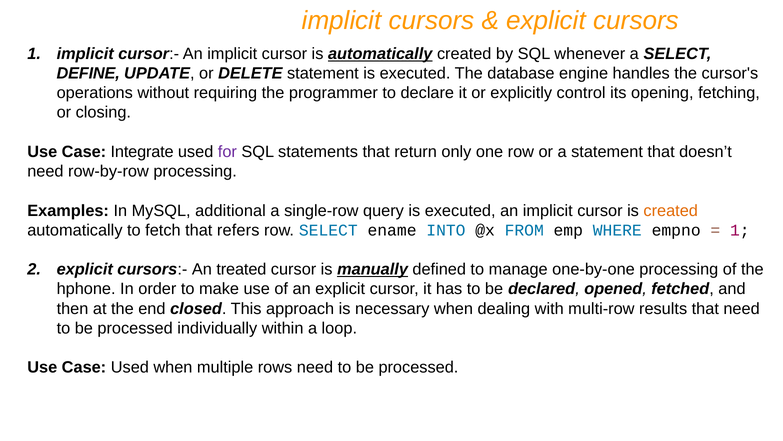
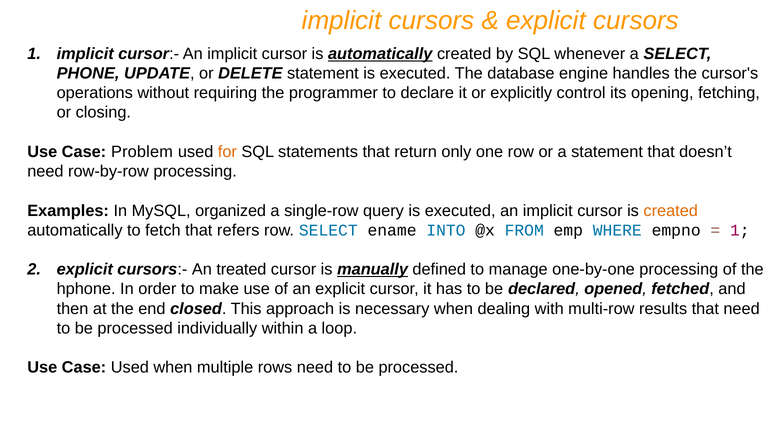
DEFINE: DEFINE -> PHONE (88, 73)
Integrate: Integrate -> Problem (142, 152)
for colour: purple -> orange (227, 152)
additional: additional -> organized (231, 210)
